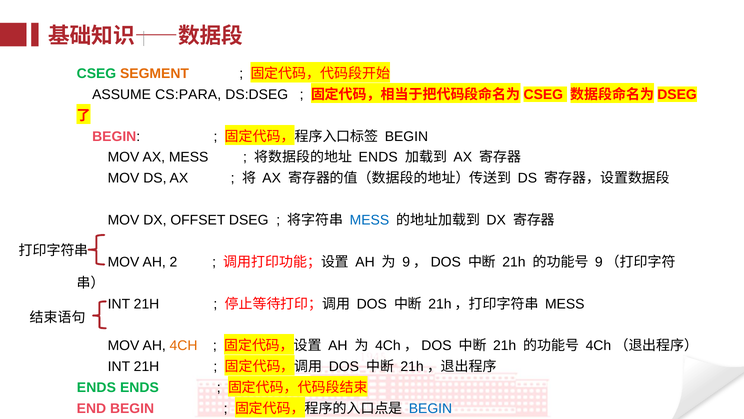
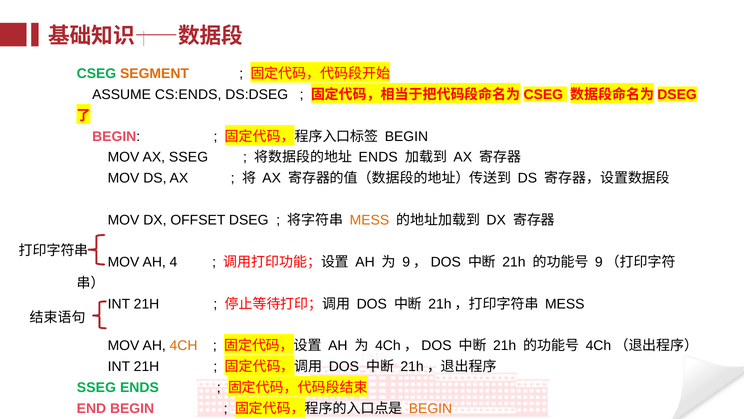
CS:PARA: CS:PARA -> CS:ENDS (188, 94)
AX MESS: MESS -> SSEG (189, 157)
MESS colour: blue -> orange (369, 220)
2: 2 -> 4 (173, 262)
ENDS: ENDS -> SSEG (96, 387)
BEGIN colour: blue -> orange (431, 408)
